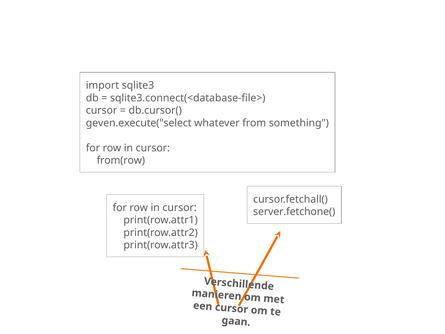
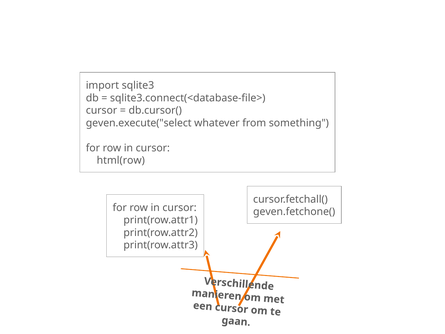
from(row: from(row -> html(row (121, 160)
server.fetchone(: server.fetchone( -> geven.fetchone( (294, 212)
